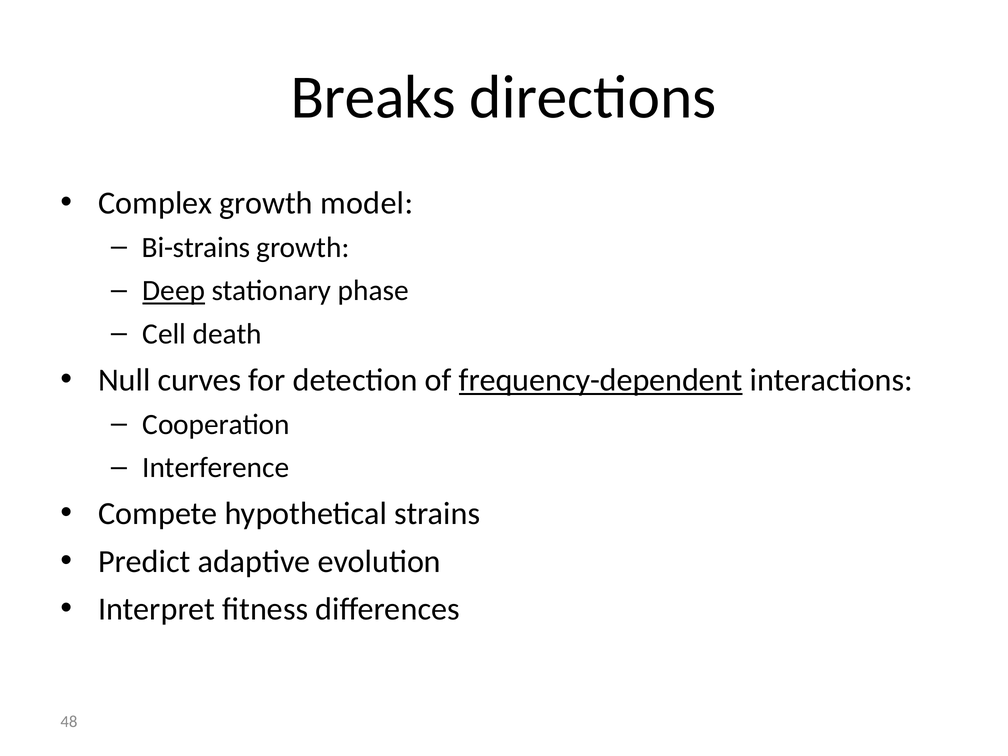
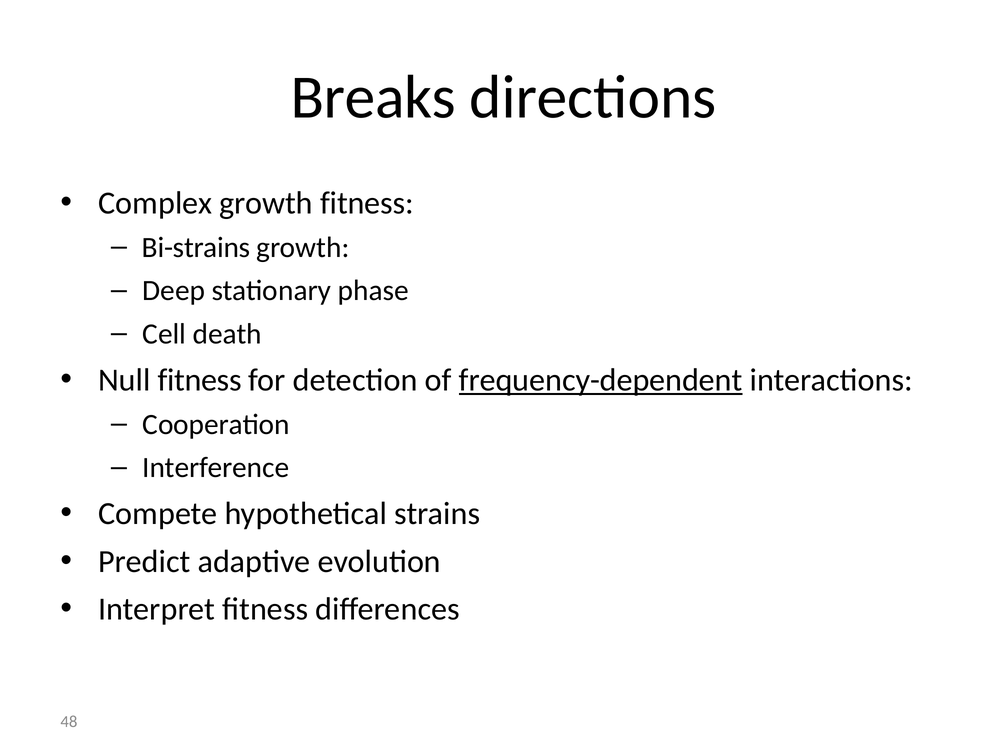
growth model: model -> fitness (367, 203)
Deep underline: present -> none (174, 291)
Null curves: curves -> fitness (200, 380)
